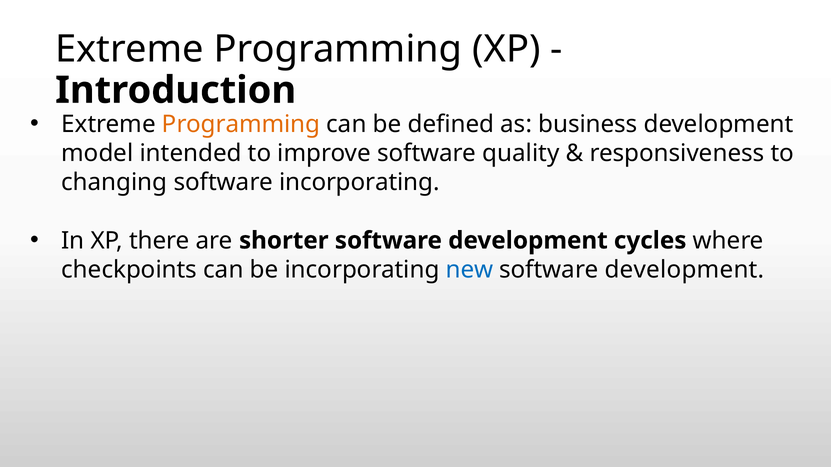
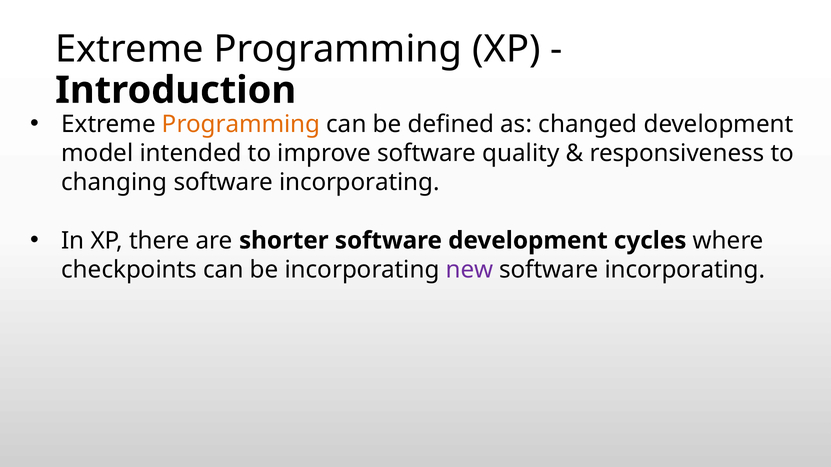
business: business -> changed (588, 124)
new colour: blue -> purple (469, 270)
development: development -> incorporating (685, 270)
